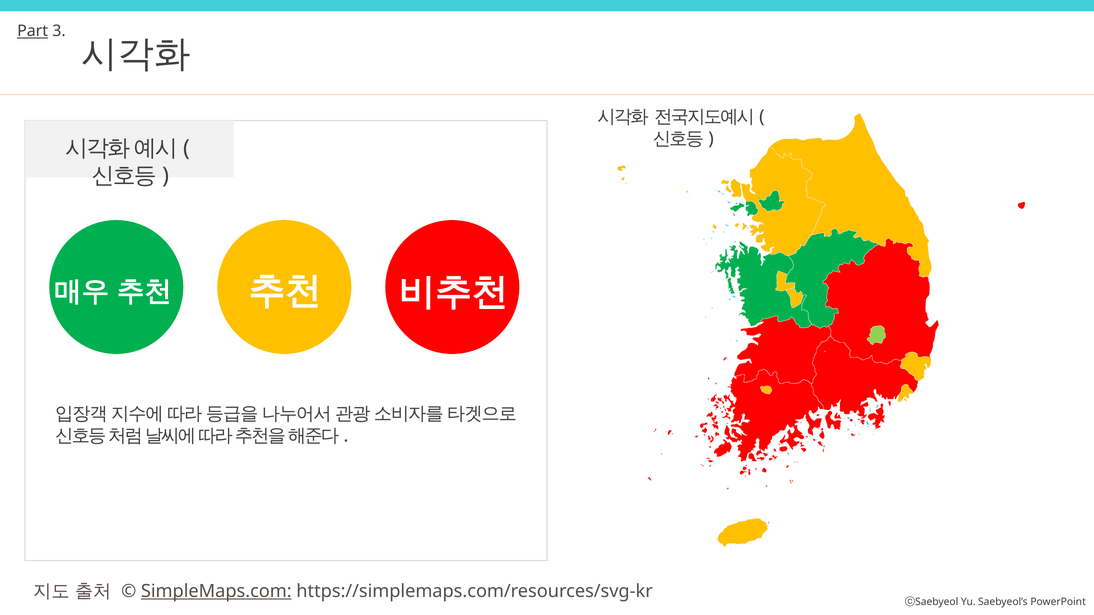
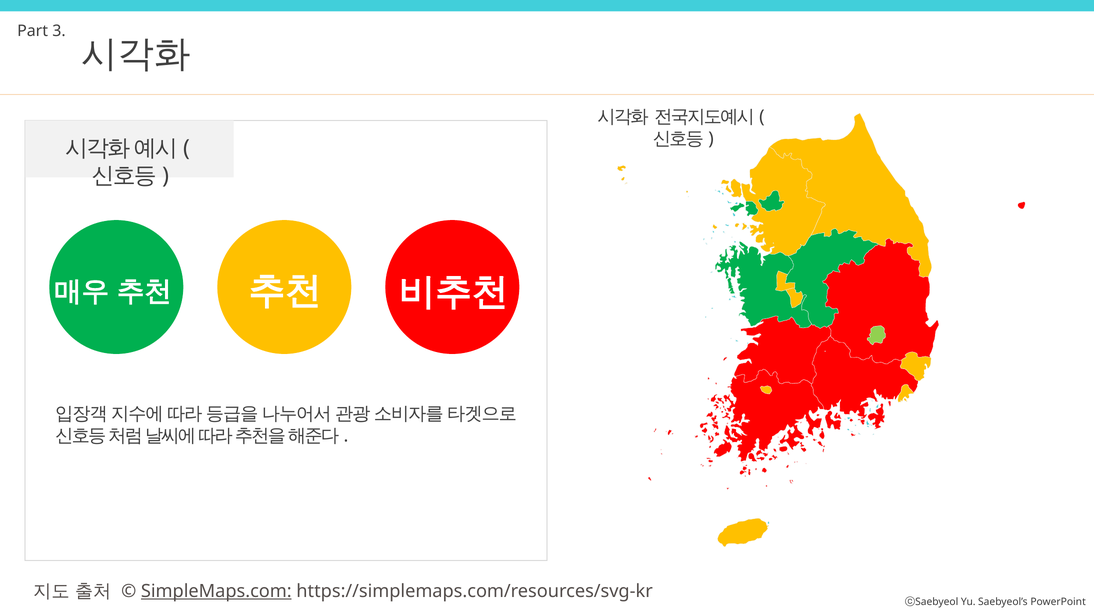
Part underline: present -> none (33, 31)
